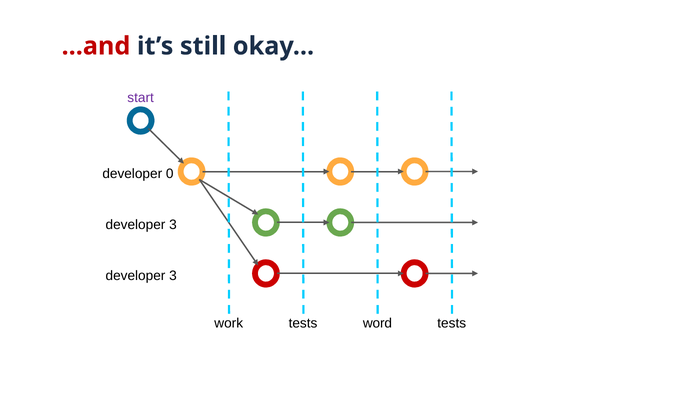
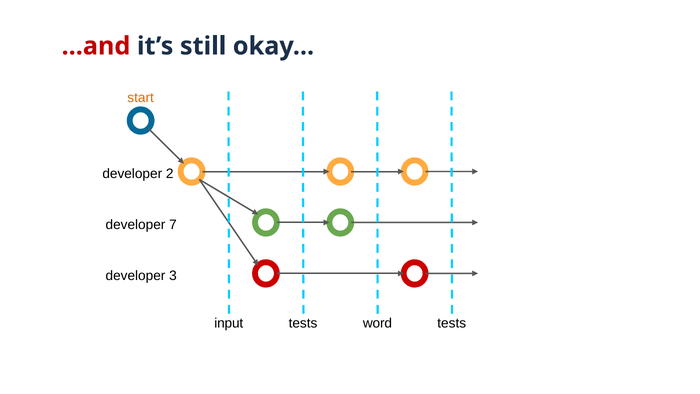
start colour: purple -> orange (141, 98)
0: 0 -> 2 (170, 174)
3: 3 -> 7 (173, 224)
work: work -> input (229, 323)
